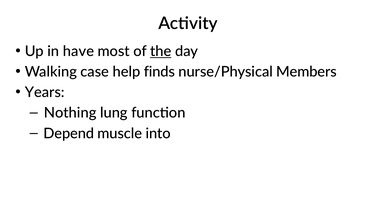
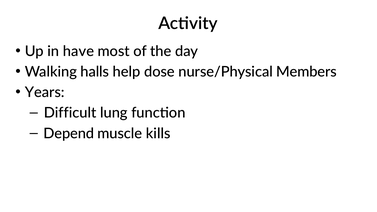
the underline: present -> none (161, 51)
case: case -> halls (95, 72)
finds: finds -> dose (159, 72)
Nothing: Nothing -> Difficult (70, 113)
into: into -> kills (158, 133)
